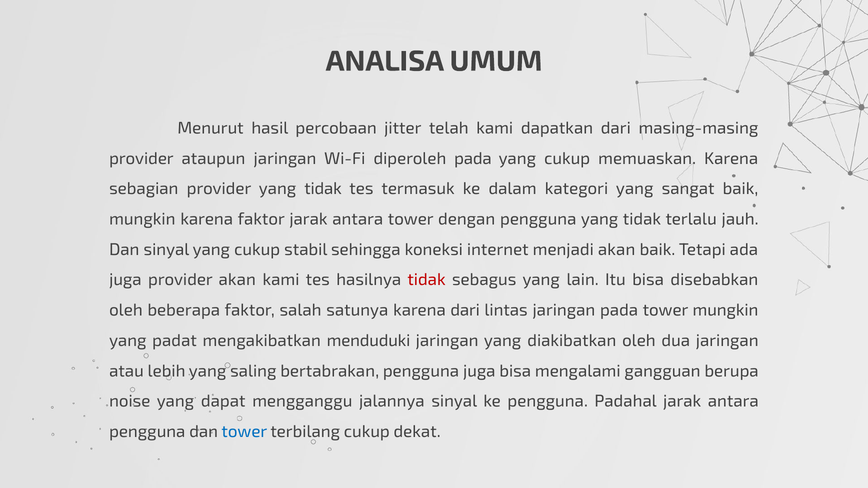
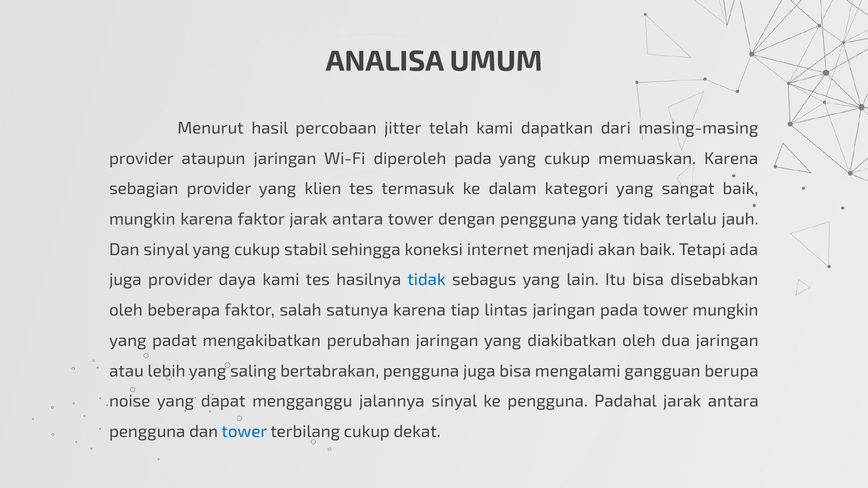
provider yang tidak: tidak -> klien (323, 189)
provider akan: akan -> daya (237, 280)
tidak colour: red -> blue (427, 280)
karena dari: dari -> tiap (465, 310)
menduduki: menduduki -> perubahan (368, 341)
